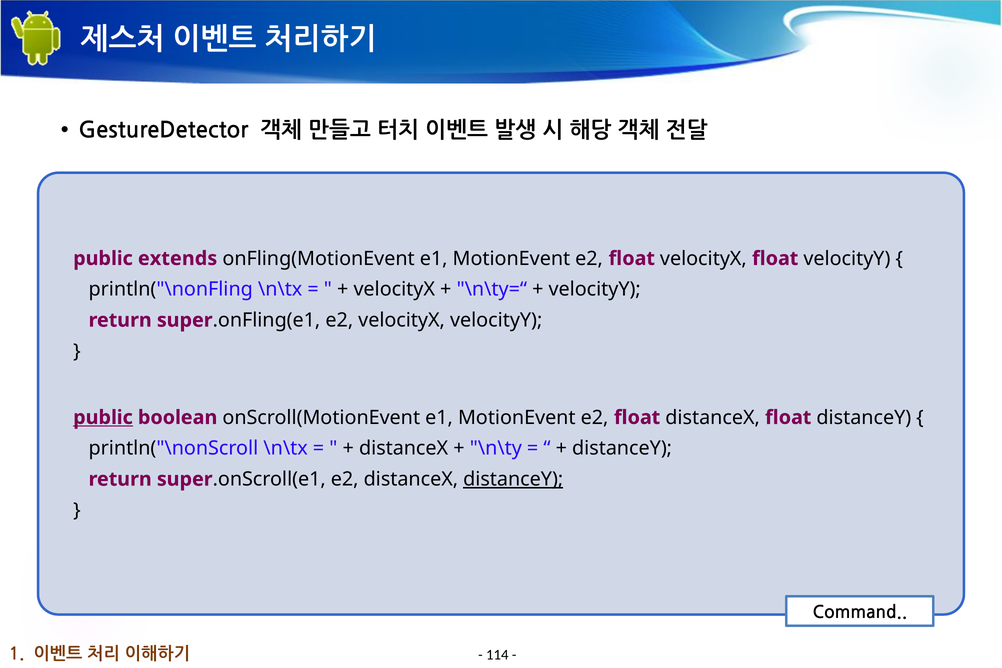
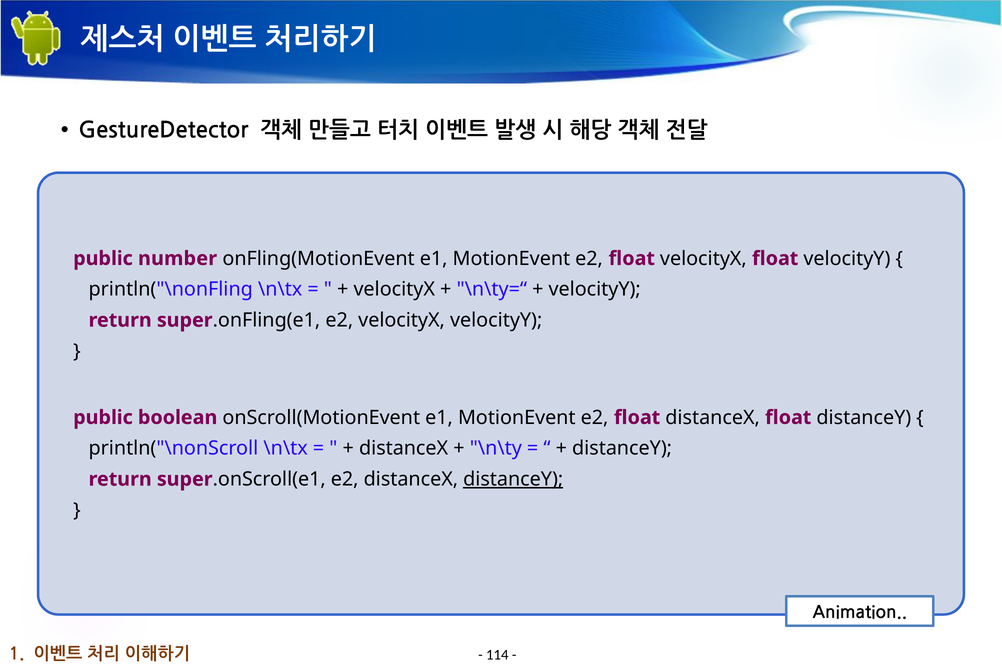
extends: extends -> number (178, 259)
public underline: present -> none (103, 417)
Command: Command -> Animation (860, 612)
